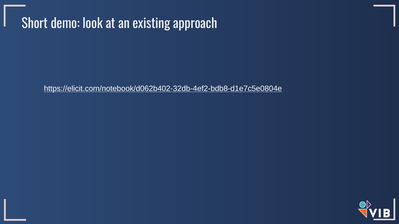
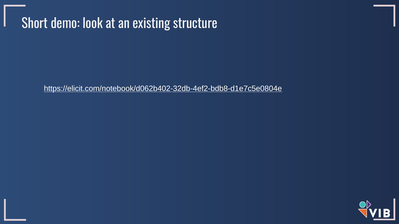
approach: approach -> structure (195, 24)
